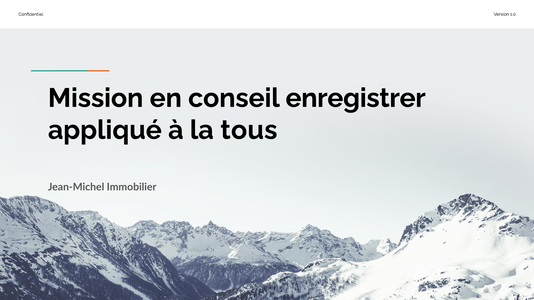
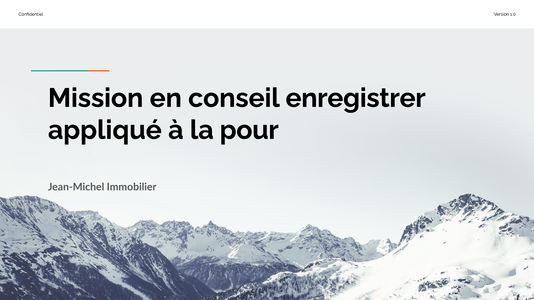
tous: tous -> pour (249, 130)
